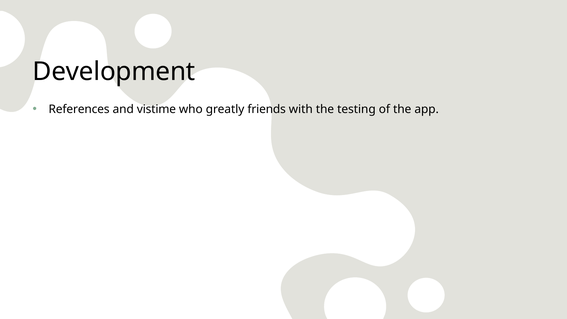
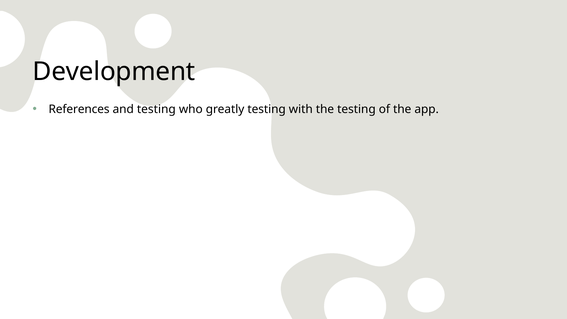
and vistime: vistime -> testing (156, 109)
greatly friends: friends -> testing (267, 109)
